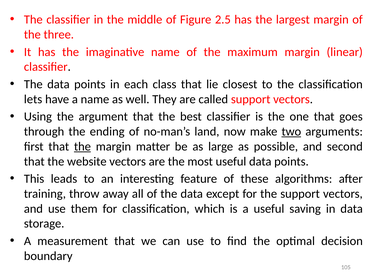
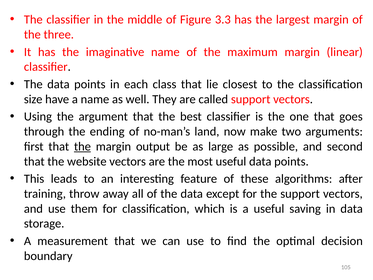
2.5: 2.5 -> 3.3 (223, 20)
lets: lets -> size (33, 99)
two underline: present -> none (291, 131)
matter: matter -> output (153, 146)
